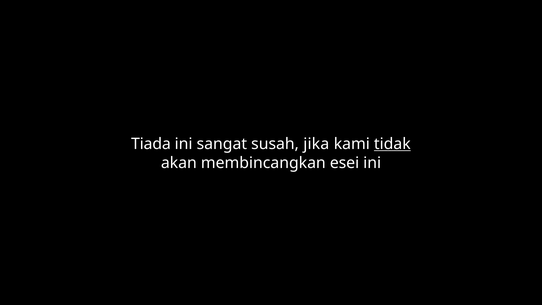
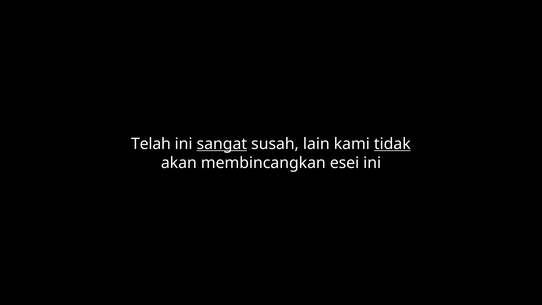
Tiada: Tiada -> Telah (151, 144)
sangat underline: none -> present (222, 144)
jika: jika -> lain (316, 144)
